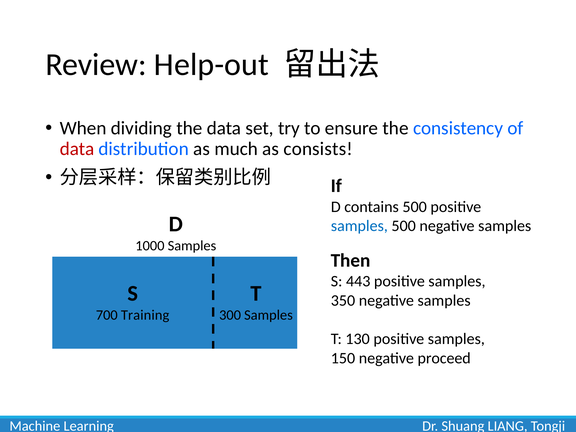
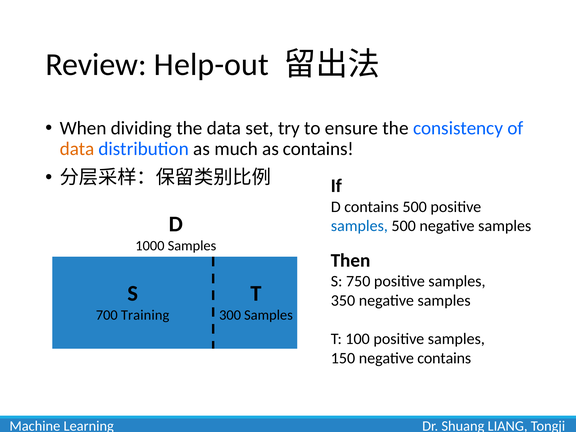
data colour: red -> orange (77, 149)
as consists: consists -> contains (318, 149)
443: 443 -> 750 (358, 281)
130: 130 -> 100 (358, 339)
negative proceed: proceed -> contains (444, 358)
